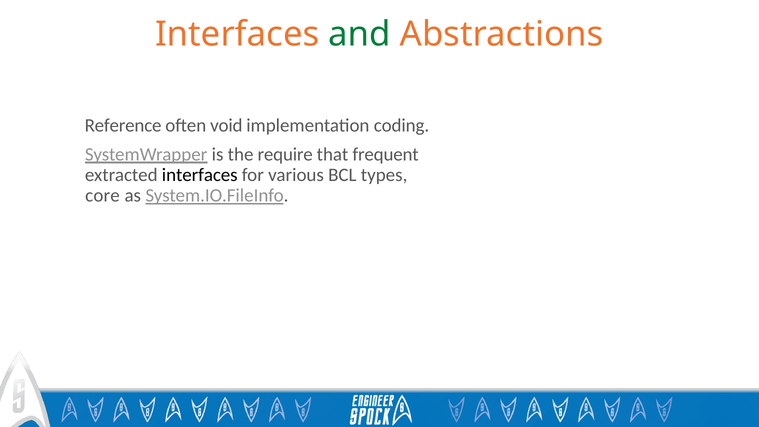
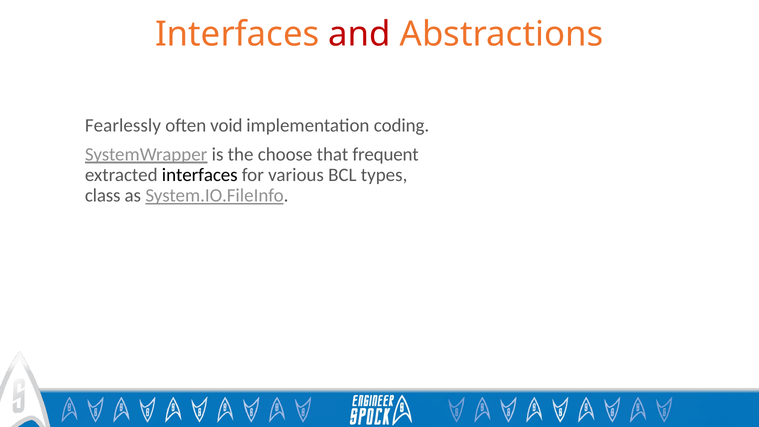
and colour: green -> red (360, 34)
Reference: Reference -> Fearlessly (123, 126)
require: require -> choose (285, 154)
core: core -> class (103, 196)
